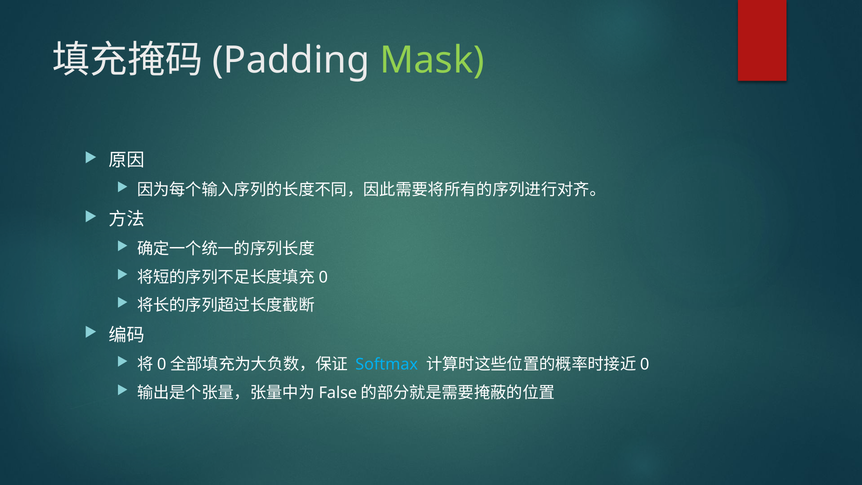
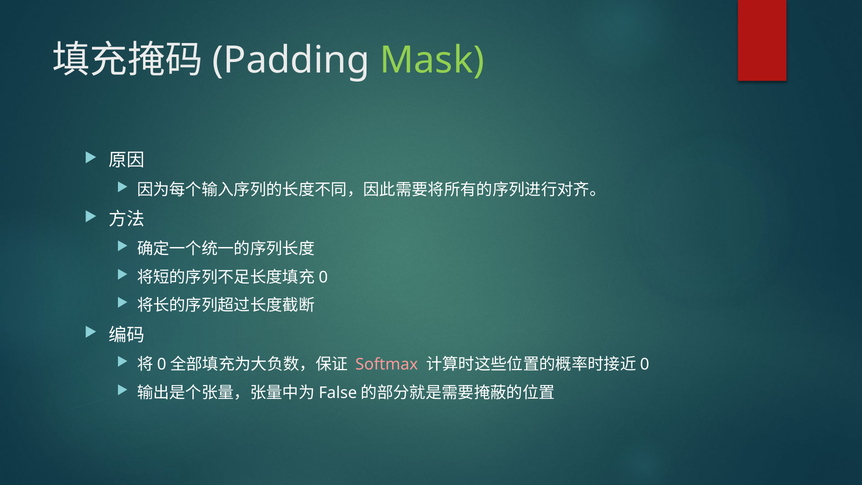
Softmax colour: light blue -> pink (387, 364)
